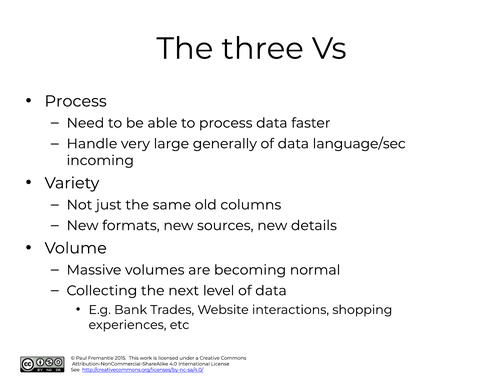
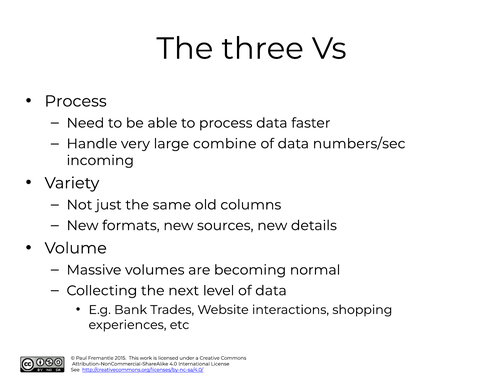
generally: generally -> combine (225, 144)
language/sec: language/sec -> numbers/sec (359, 144)
